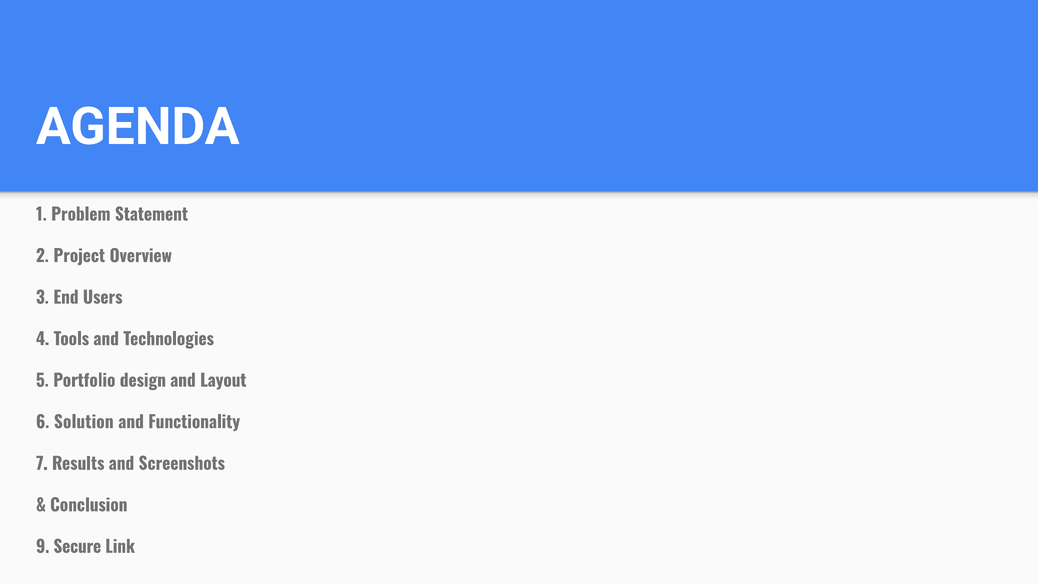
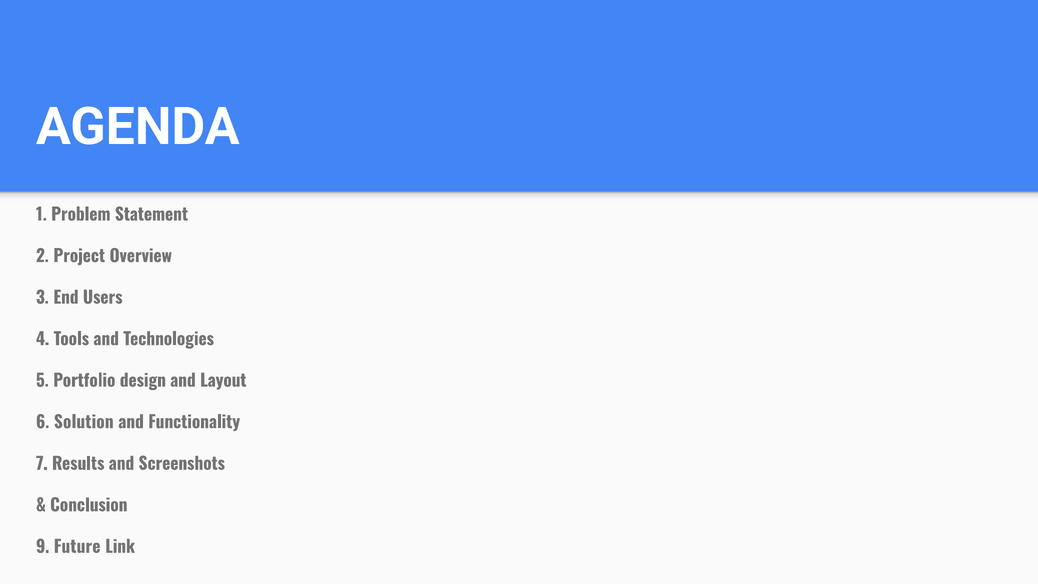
Secure: Secure -> Future (77, 547)
